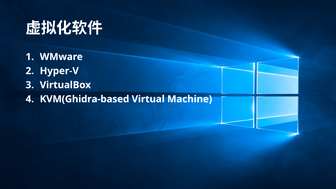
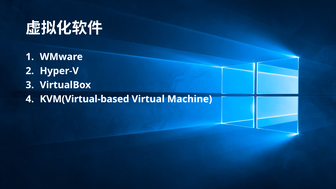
KVM(Ghidra-based: KVM(Ghidra-based -> KVM(Virtual-based (84, 99)
